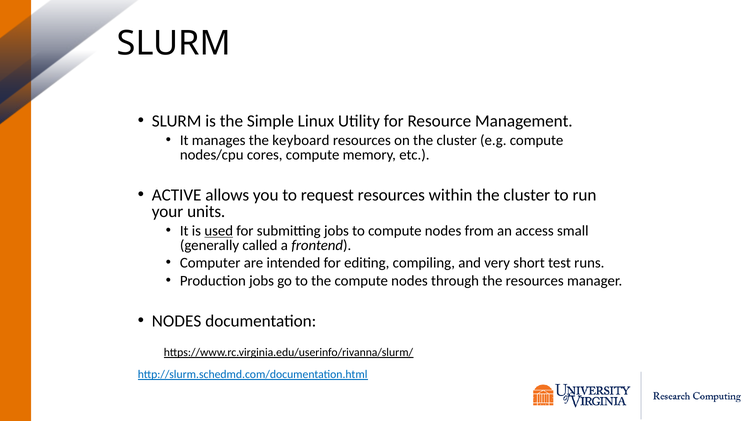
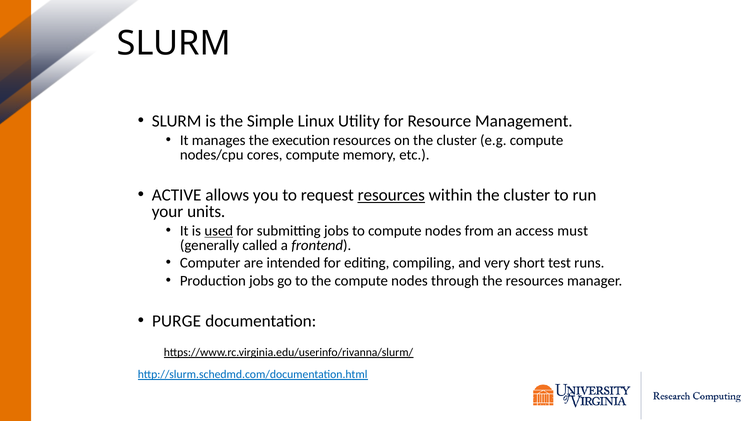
keyboard: keyboard -> execution (301, 141)
resources underline: none -> present (391, 195)
small: small -> must (573, 231)
NODES: NODES -> PURGE (177, 321)
